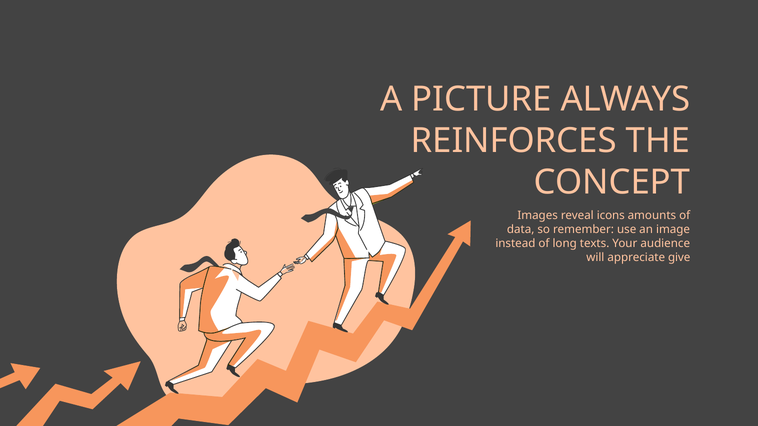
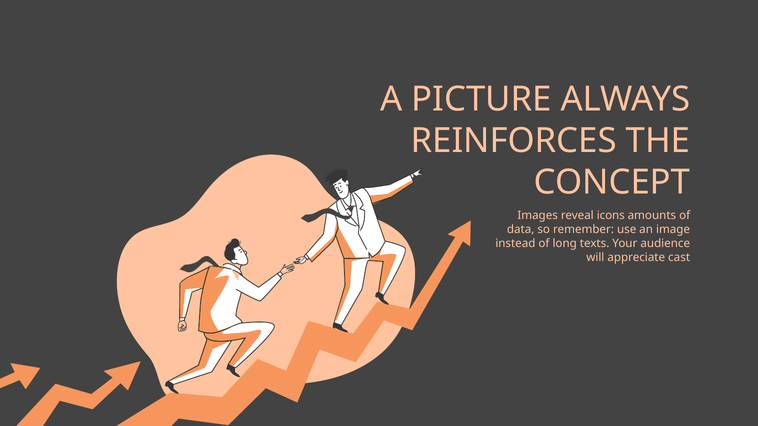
give: give -> cast (679, 257)
